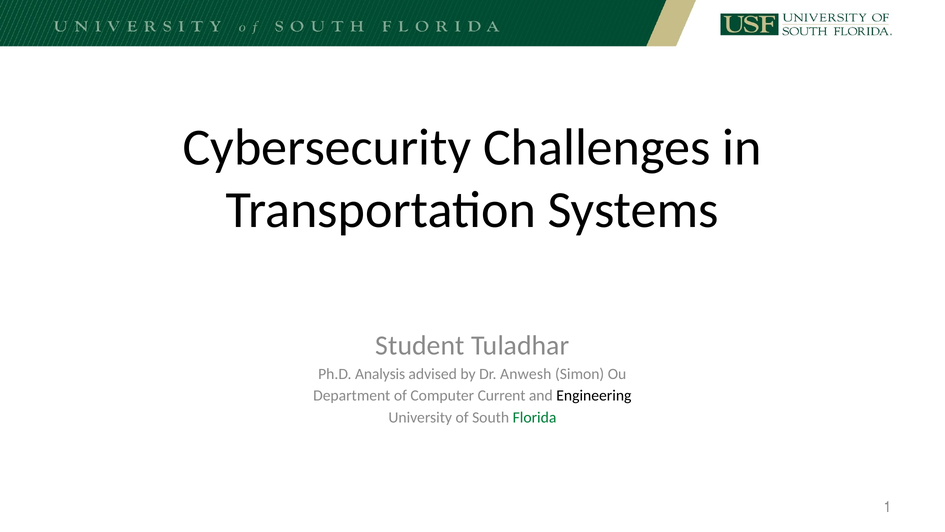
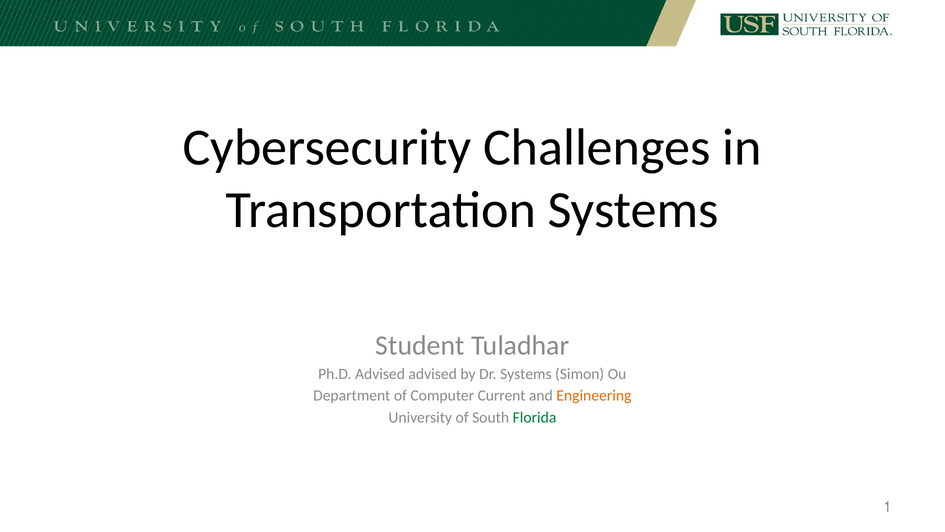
Ph.D Analysis: Analysis -> Advised (380, 374)
Dr Anwesh: Anwesh -> Systems (526, 374)
Engineering colour: black -> orange (594, 395)
